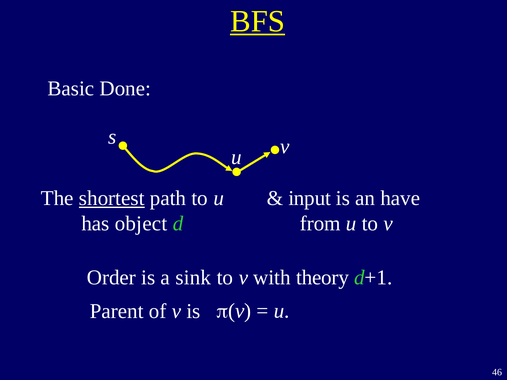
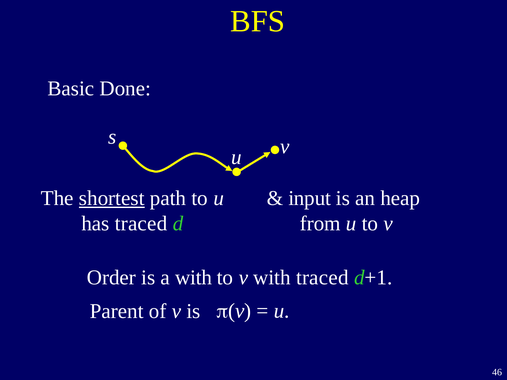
BFS underline: present -> none (258, 21)
have: have -> heap (400, 198)
has object: object -> traced (141, 224)
a sink: sink -> with (193, 278)
with theory: theory -> traced (322, 278)
